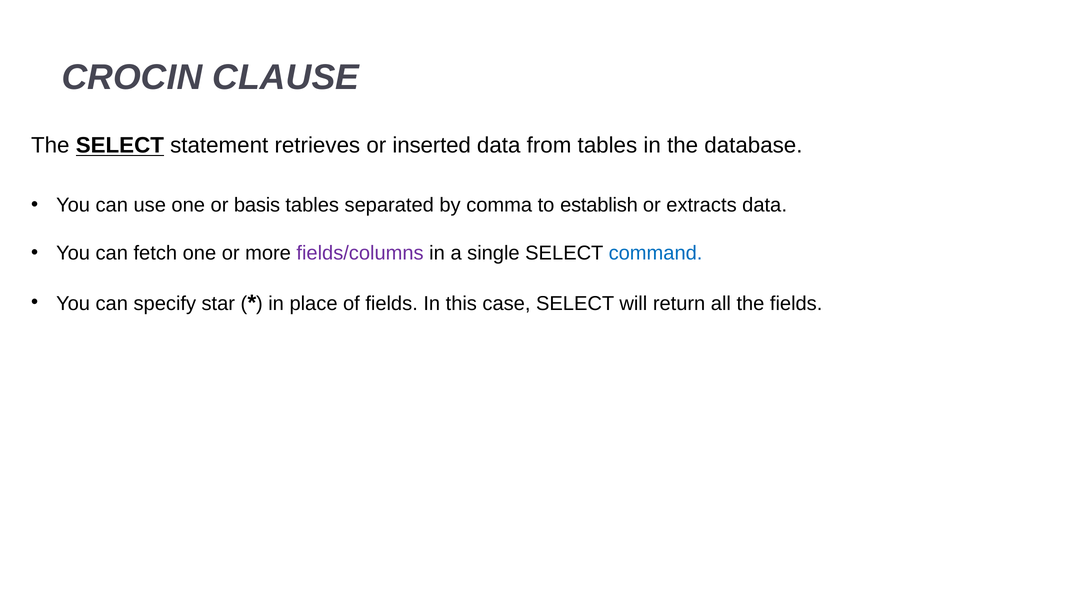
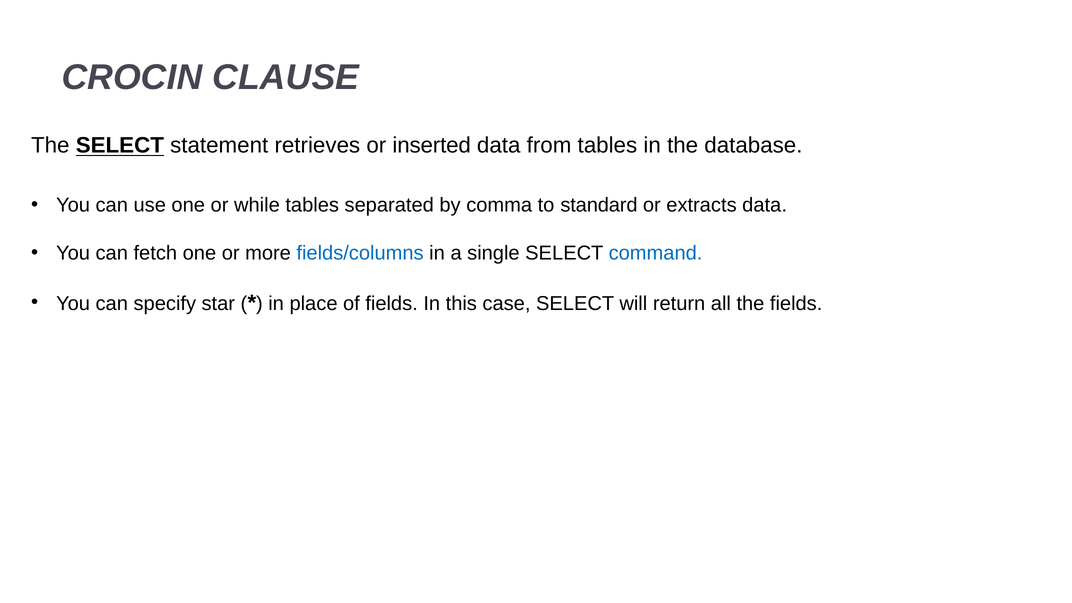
basis: basis -> while (257, 205)
establish: establish -> standard (599, 205)
fields/columns colour: purple -> blue (360, 253)
